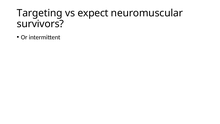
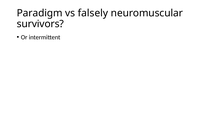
Targeting: Targeting -> Paradigm (40, 13)
expect: expect -> falsely (93, 13)
